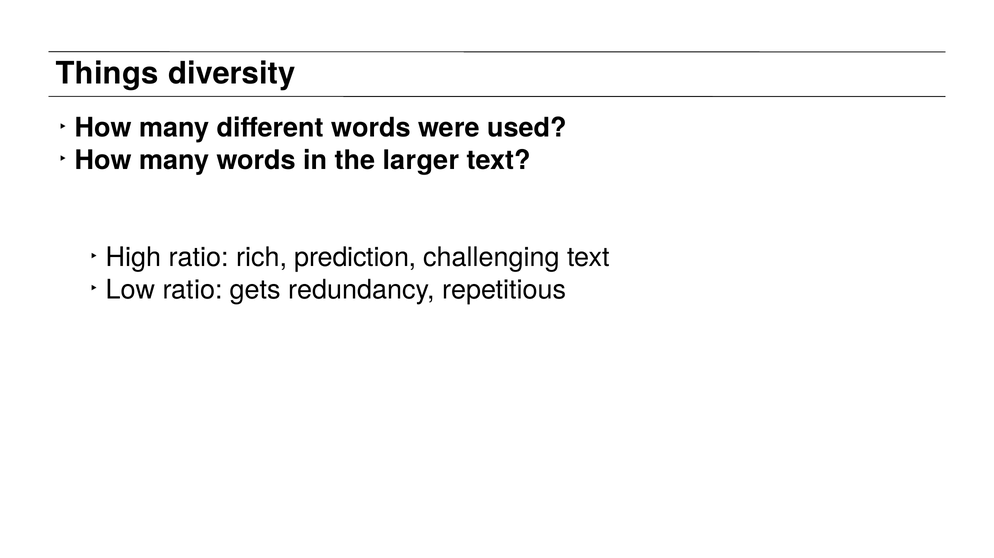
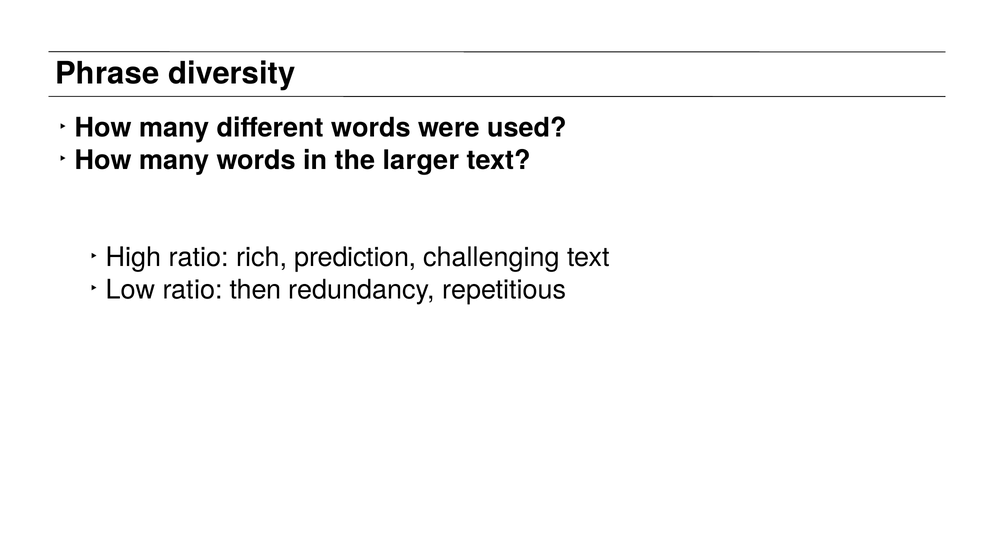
Things: Things -> Phrase (107, 74)
gets: gets -> then (256, 290)
